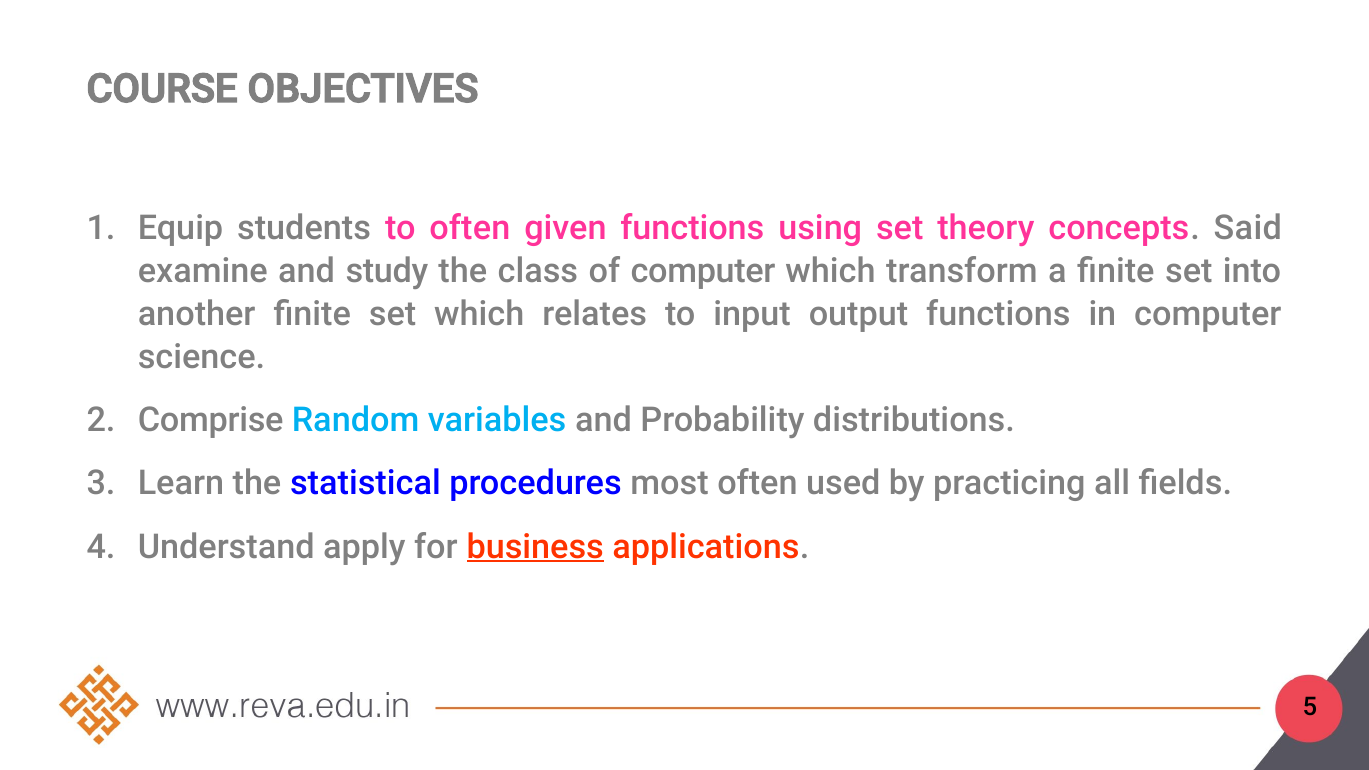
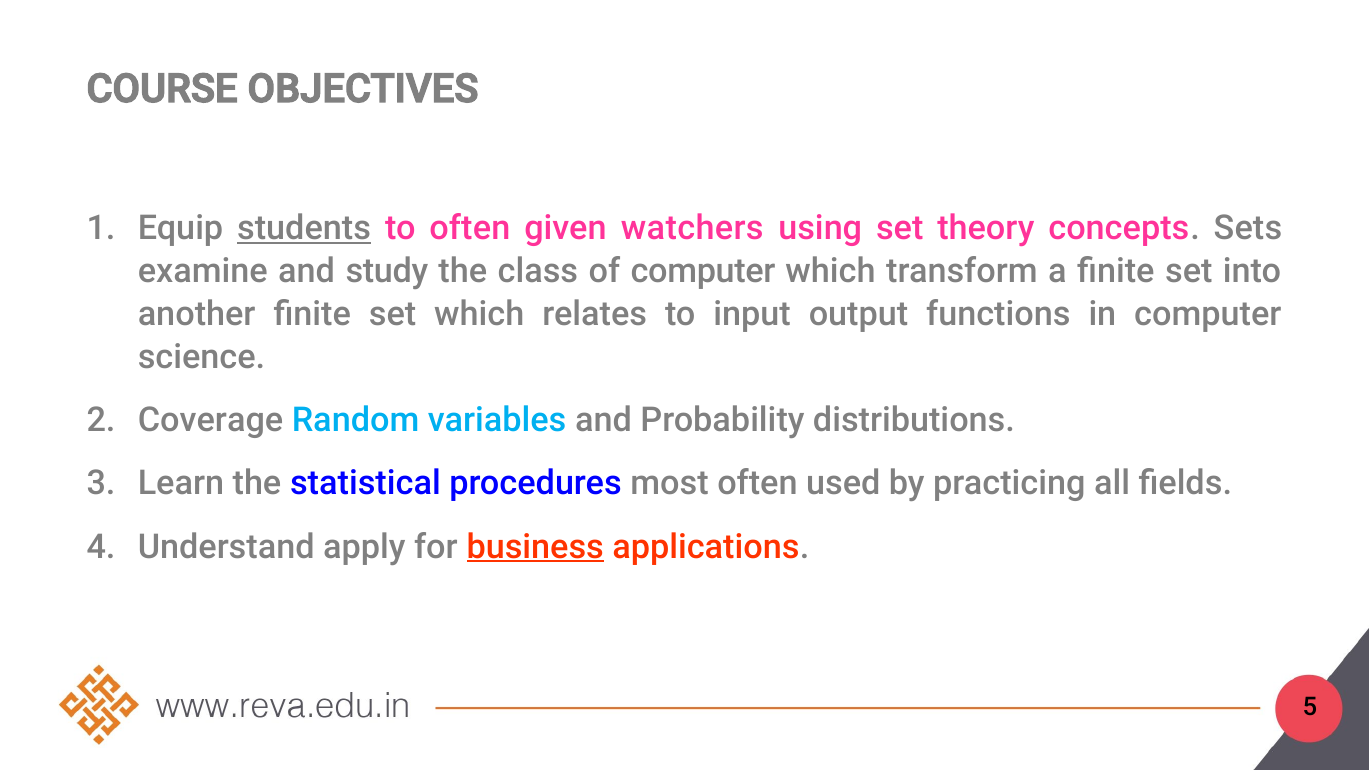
students underline: none -> present (304, 228)
given functions: functions -> watchers (692, 228)
Said: Said -> Sets (1248, 228)
Comprise: Comprise -> Coverage (211, 421)
